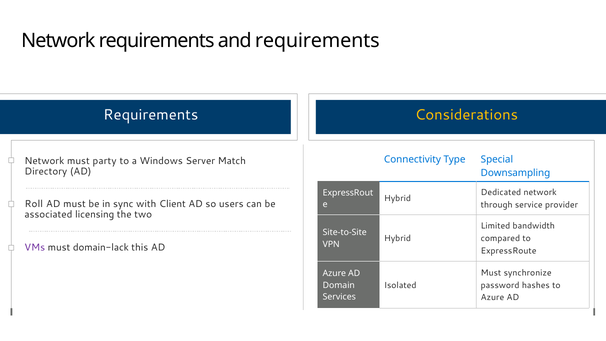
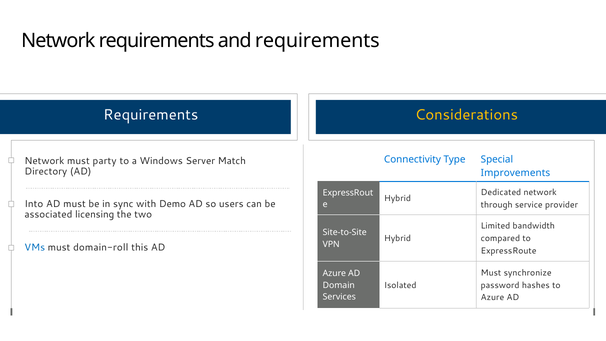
Downsampling: Downsampling -> Improvements (515, 173)
Roll: Roll -> Into (34, 204)
Client: Client -> Demo (172, 204)
VMs colour: purple -> blue (35, 247)
domain-lack: domain-lack -> domain-roll (101, 247)
